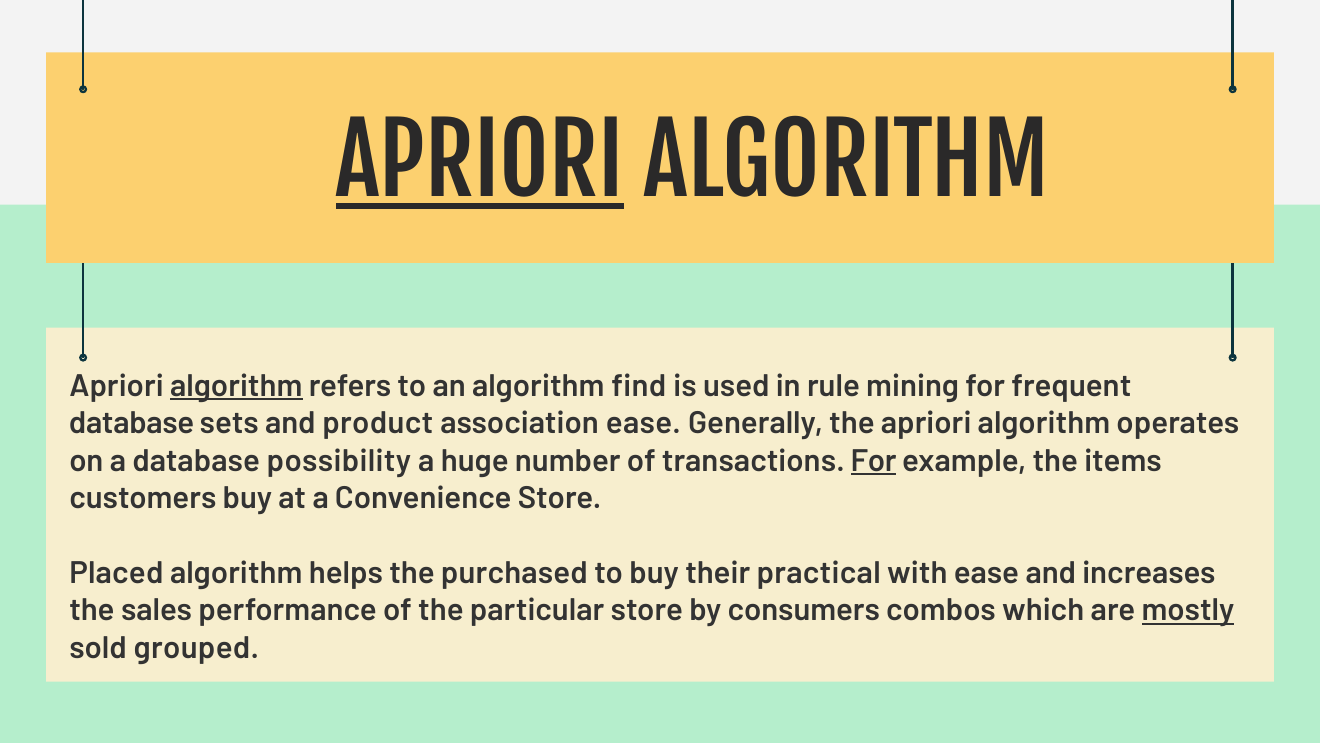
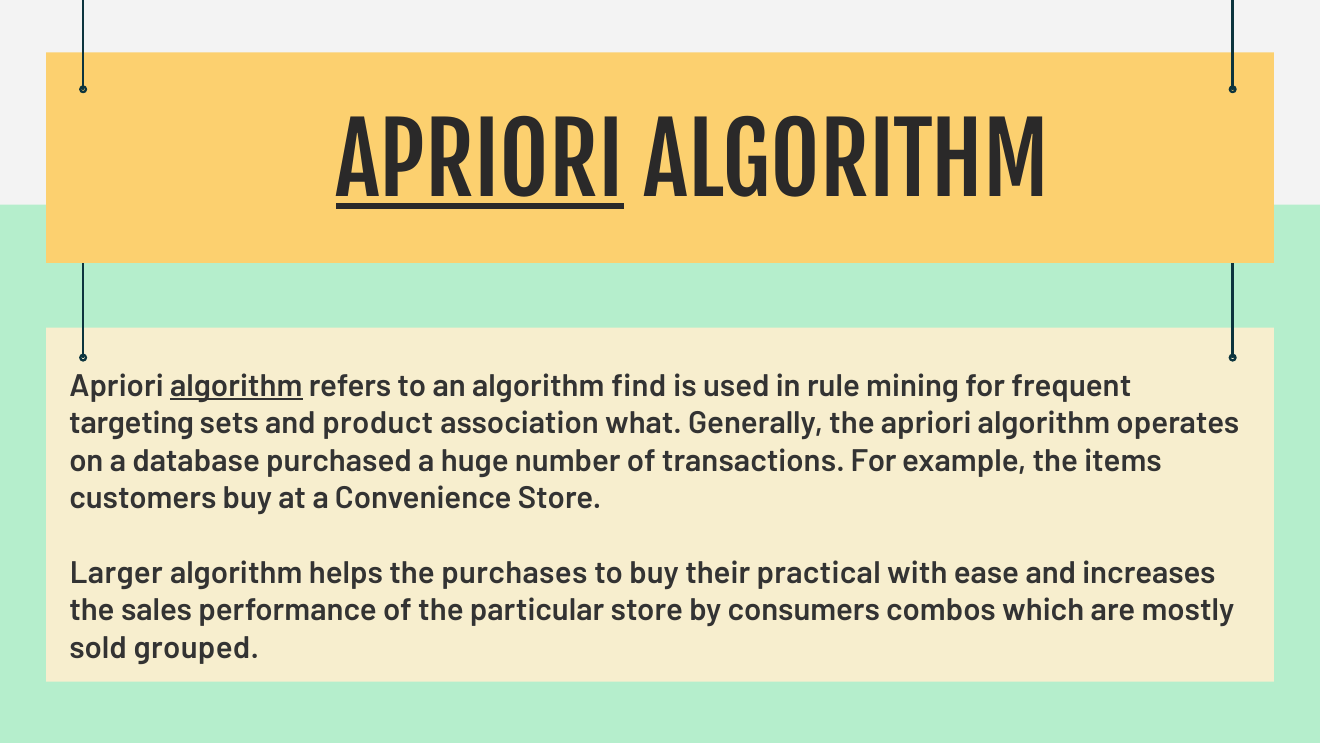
database: database -> targeting (132, 423)
association ease: ease -> what (644, 423)
possibility: possibility -> purchased (339, 460)
For underline: present -> none (874, 460)
Placed: Placed -> Larger (116, 573)
purchased: purchased -> purchases (514, 573)
mostly underline: present -> none (1188, 610)
